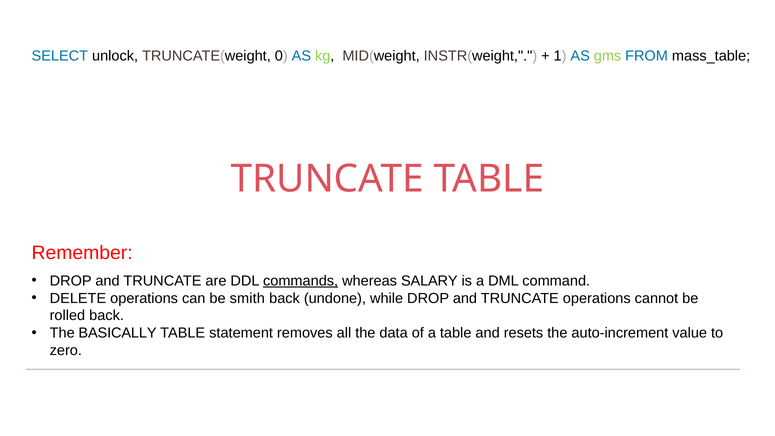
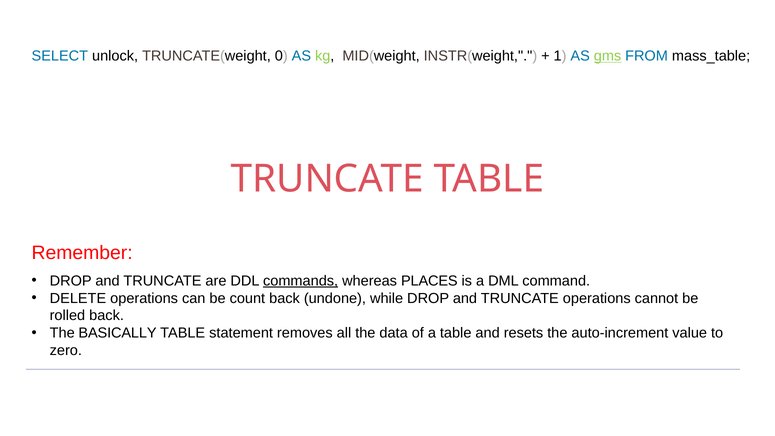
gms underline: none -> present (608, 56)
SALARY: SALARY -> PLACES (429, 281)
smith: smith -> count (247, 298)
